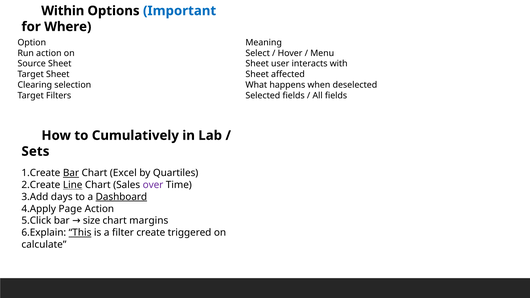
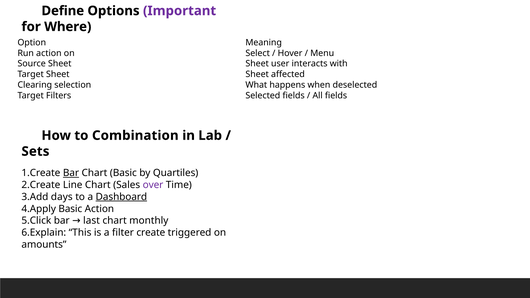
Within: Within -> Define (63, 11)
Important colour: blue -> purple (180, 11)
Cumulatively: Cumulatively -> Combination (135, 136)
Chart Excel: Excel -> Basic (123, 173)
Line underline: present -> none (73, 185)
Page: Page -> Basic (70, 209)
size: size -> last (92, 221)
margins: margins -> monthly (149, 221)
This underline: present -> none (80, 233)
calculate: calculate -> amounts (44, 245)
